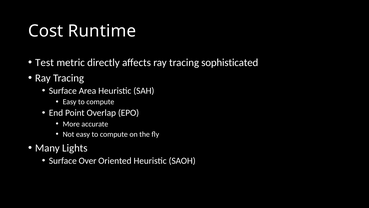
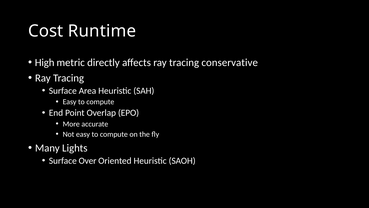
Test: Test -> High (45, 62)
sophisticated: sophisticated -> conservative (230, 62)
